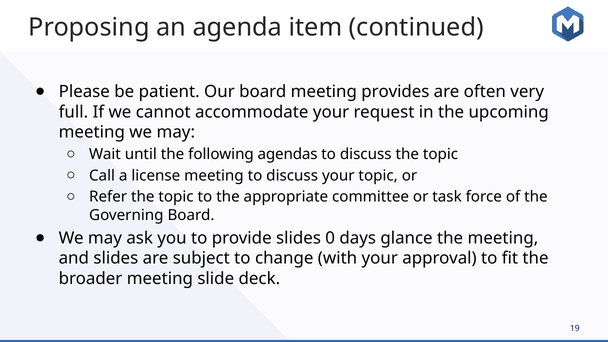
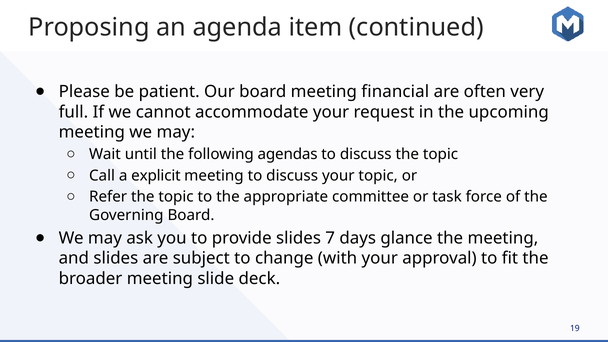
provides: provides -> financial (395, 92)
license: license -> explicit (156, 176)
0: 0 -> 7 (330, 238)
